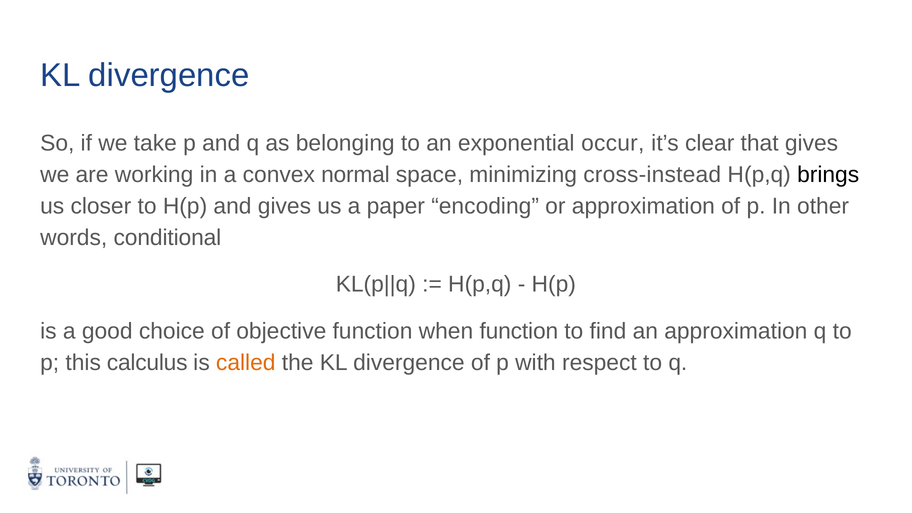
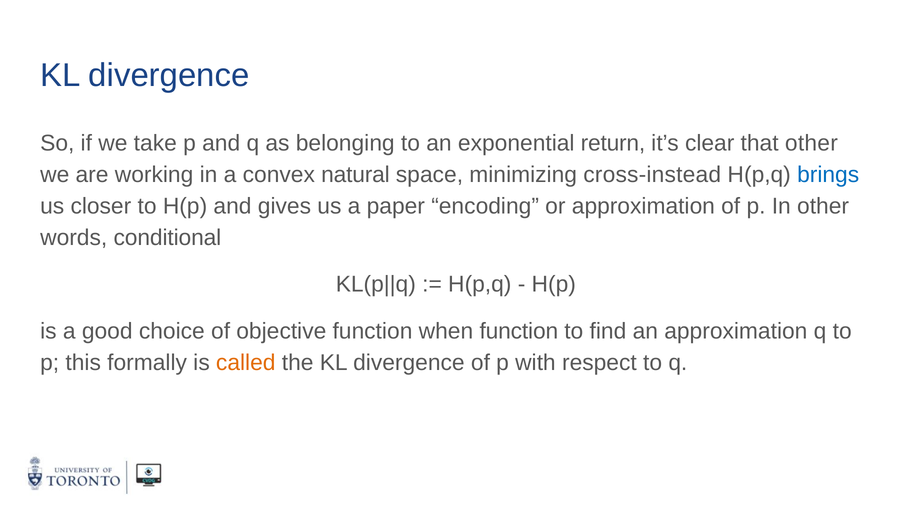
occur: occur -> return (613, 143)
that gives: gives -> other (811, 143)
normal: normal -> natural (355, 175)
brings colour: black -> blue (828, 175)
calculus: calculus -> formally (147, 363)
